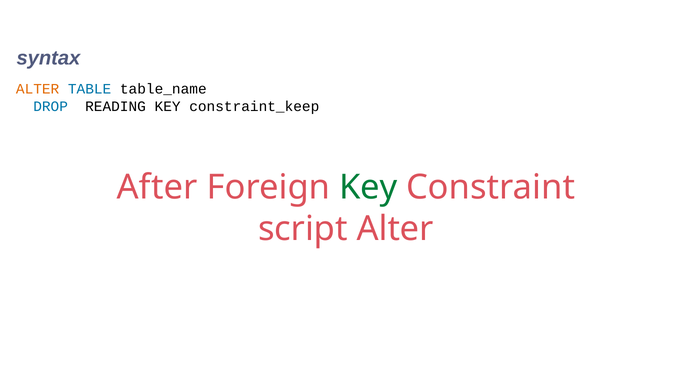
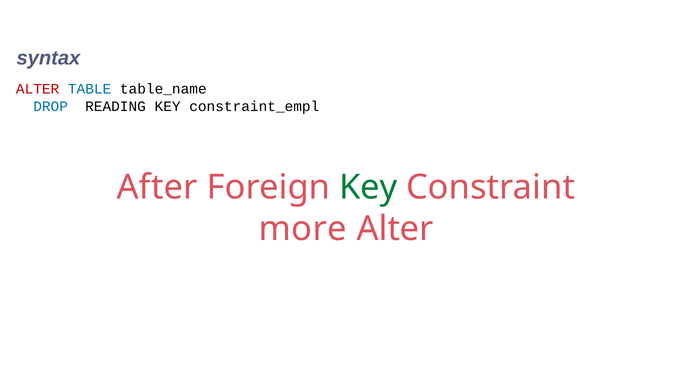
ALTER colour: orange -> red (38, 89)
constraint_keep: constraint_keep -> constraint_empl (254, 106)
script: script -> more (303, 229)
